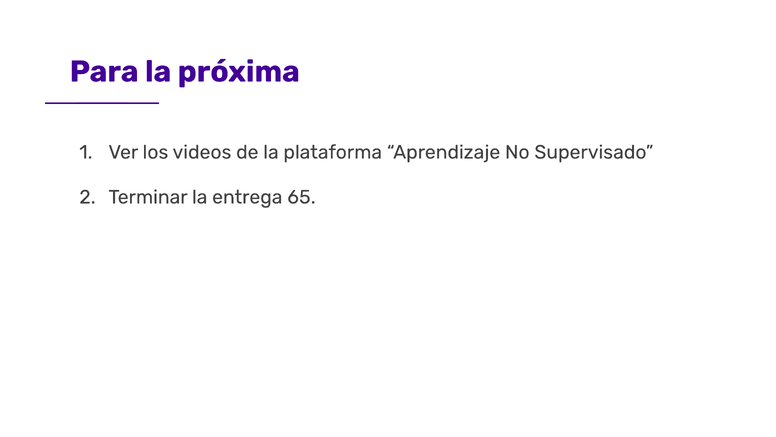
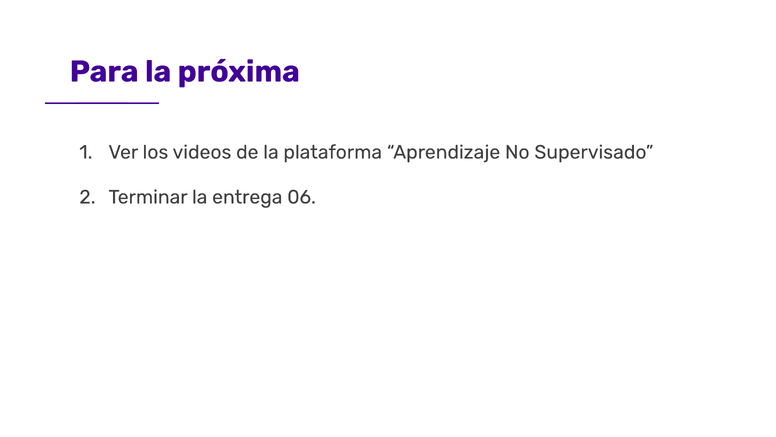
65: 65 -> 06 (302, 197)
